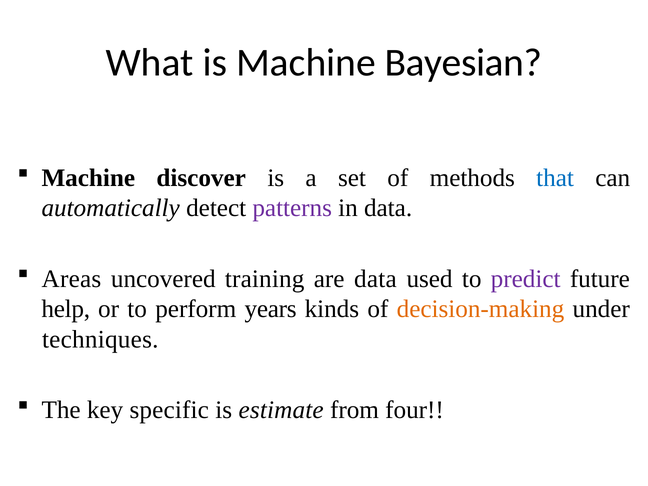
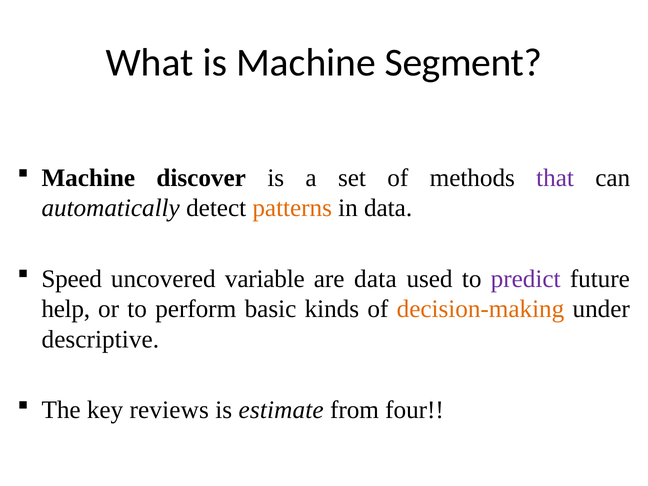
Bayesian: Bayesian -> Segment (463, 63)
that colour: blue -> purple (555, 178)
patterns colour: purple -> orange (292, 208)
Areas: Areas -> Speed (72, 279)
training: training -> variable (265, 279)
years: years -> basic (270, 309)
techniques: techniques -> descriptive (100, 339)
specific: specific -> reviews (169, 410)
